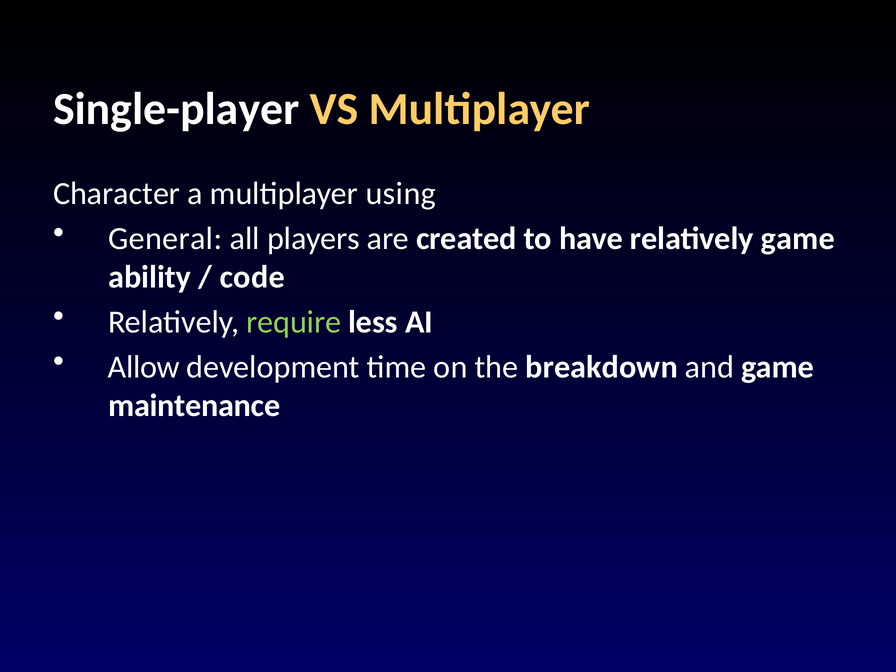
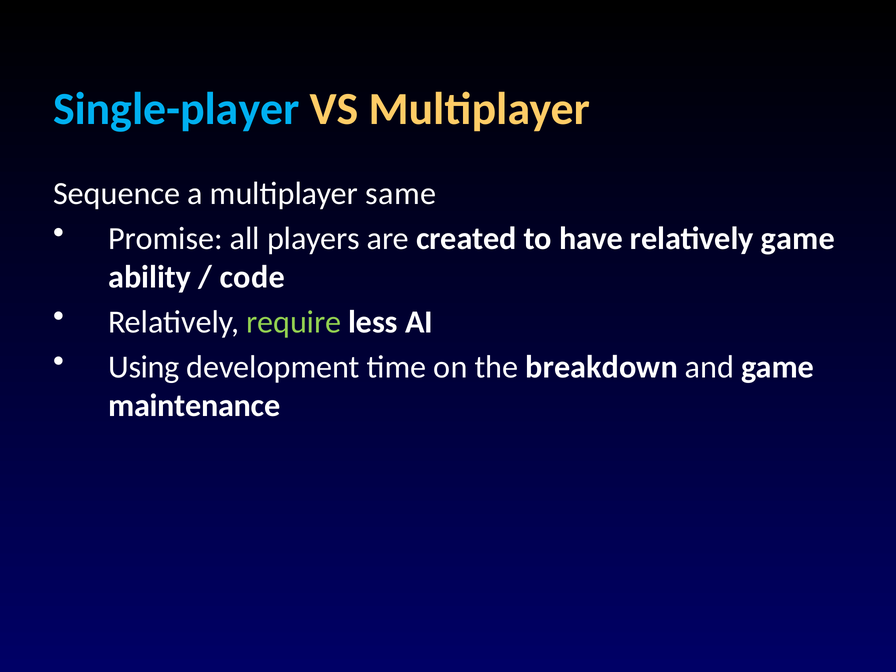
Single-player colour: white -> light blue (176, 109)
Character: Character -> Sequence (117, 193)
using: using -> same (401, 193)
General: General -> Promise (165, 239)
Allow: Allow -> Using (144, 367)
